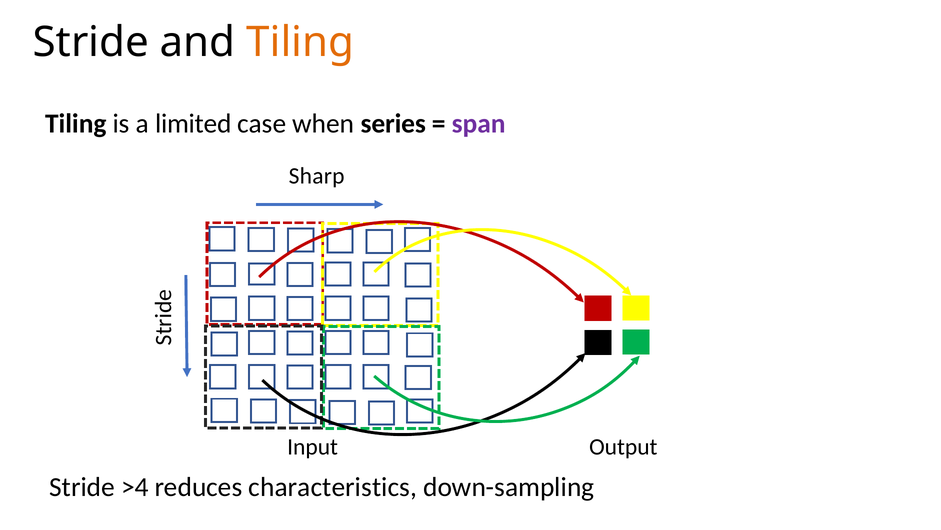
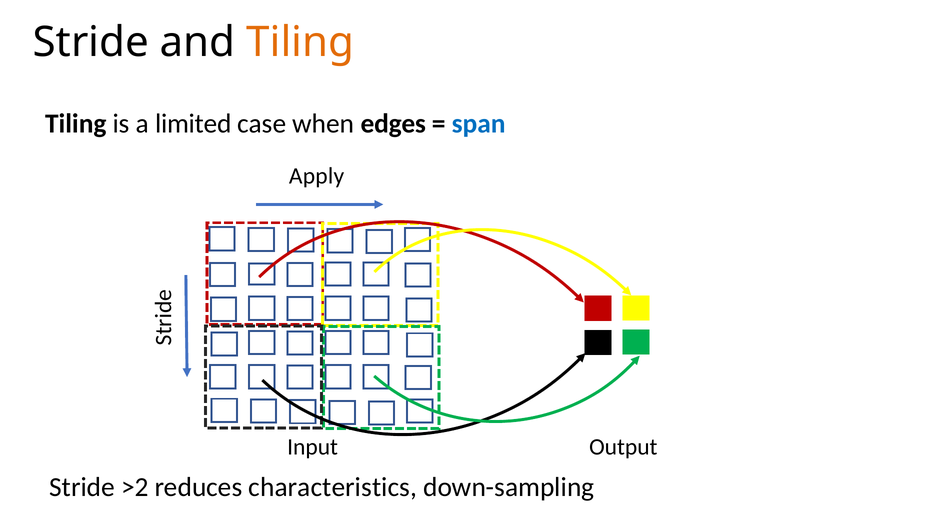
series: series -> edges (393, 123)
span colour: purple -> blue (479, 123)
Sharp: Sharp -> Apply (317, 176)
>4: >4 -> >2 (135, 487)
